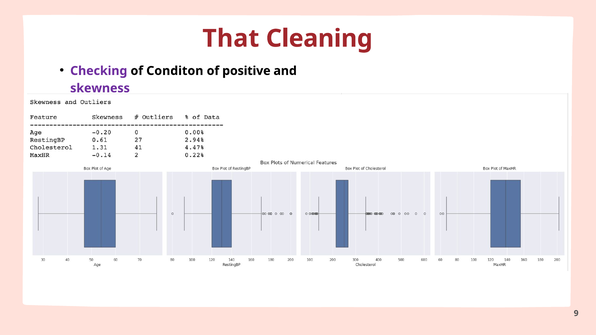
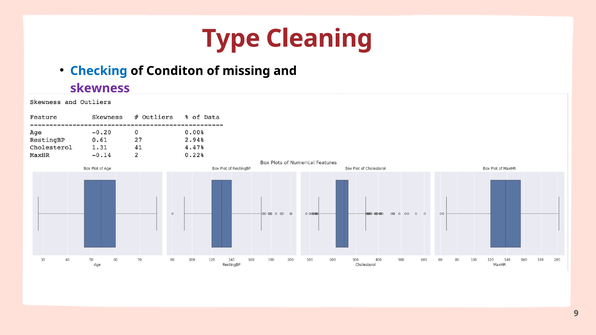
That: That -> Type (231, 39)
Checking colour: purple -> blue (99, 71)
positive: positive -> missing (246, 71)
